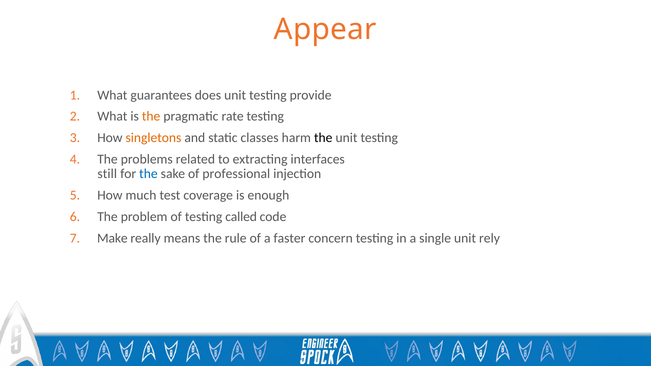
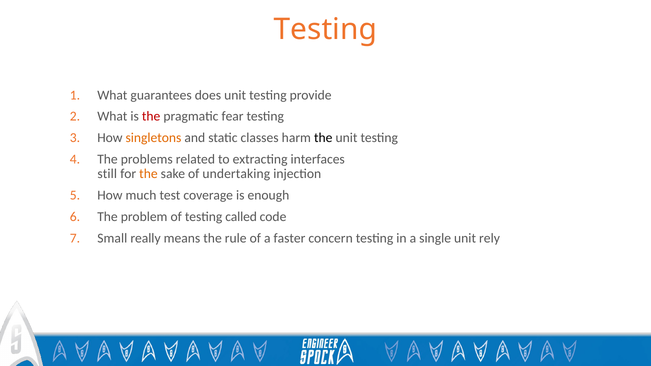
Appear: Appear -> Testing (325, 29)
the colour: orange -> red (151, 117)
rate: rate -> fear (233, 117)
the colour: blue -> orange (148, 174)
professional: professional -> undertaking (236, 174)
Make: Make -> Small (112, 238)
